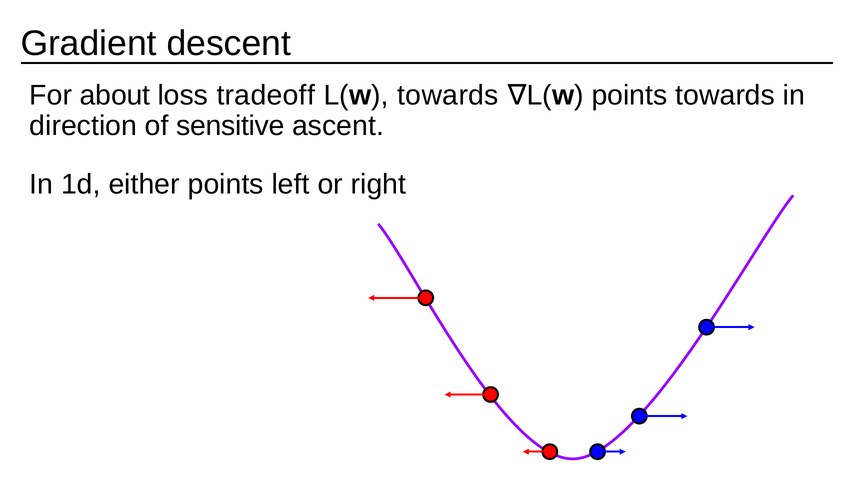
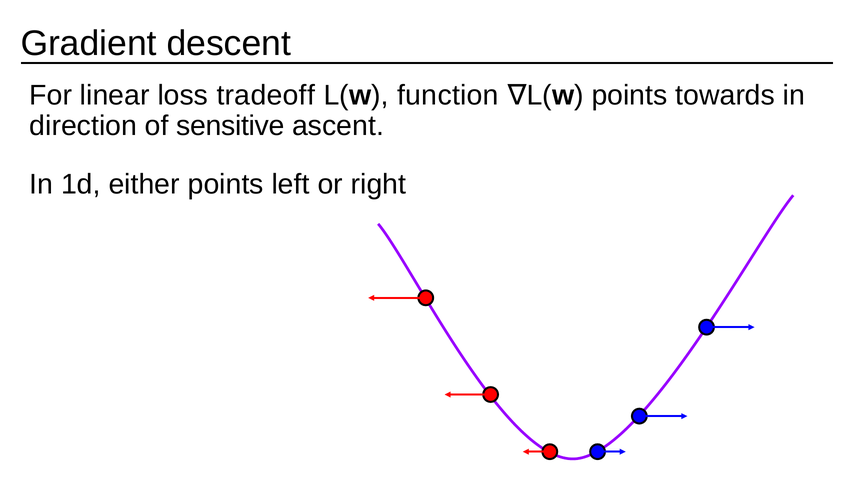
about: about -> linear (115, 95)
L(w towards: towards -> function (448, 95)
